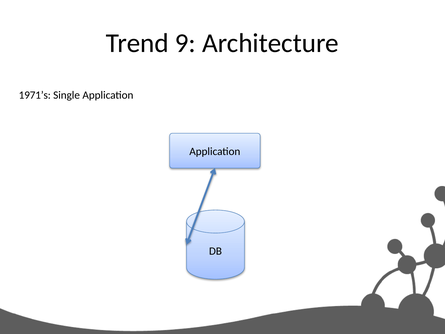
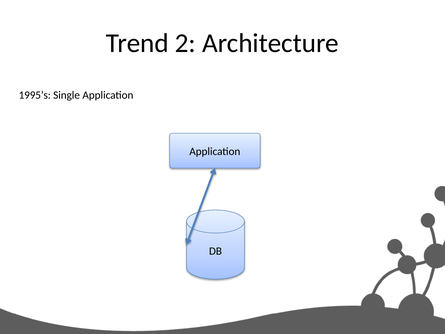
9: 9 -> 2 (185, 43)
1971’s: 1971’s -> 1995’s (35, 95)
